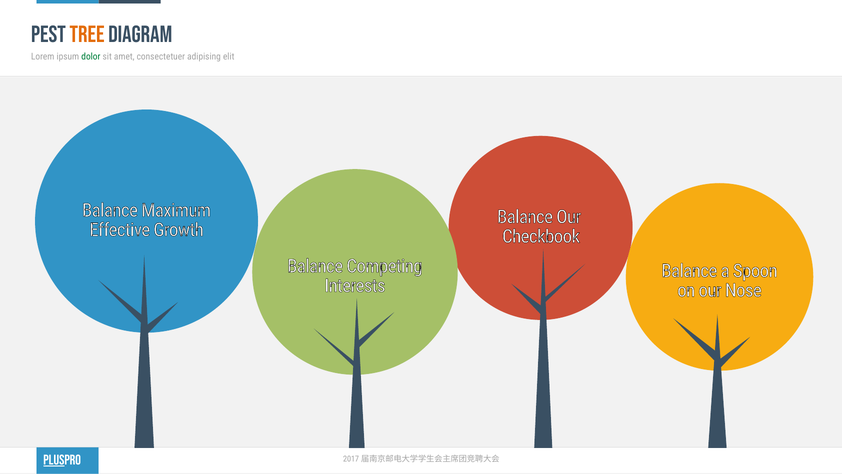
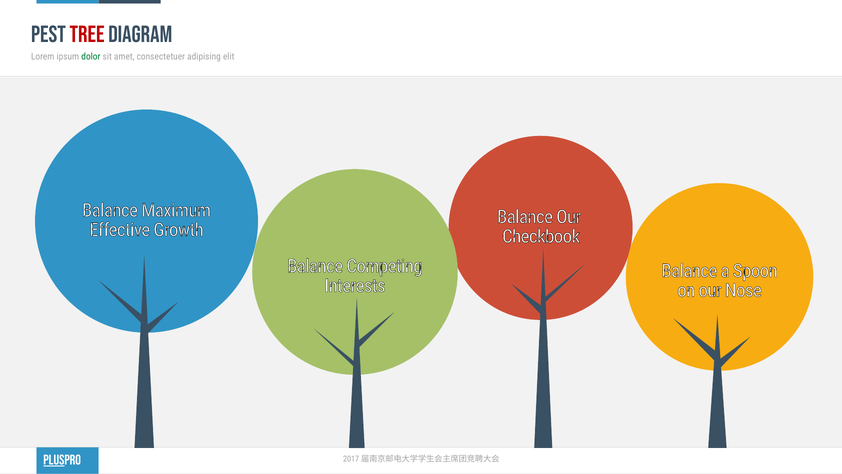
tree colour: orange -> red (87, 34)
